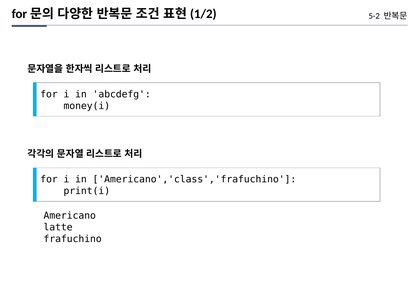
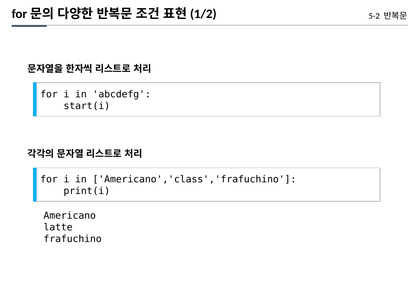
money(i: money(i -> start(i (87, 106)
